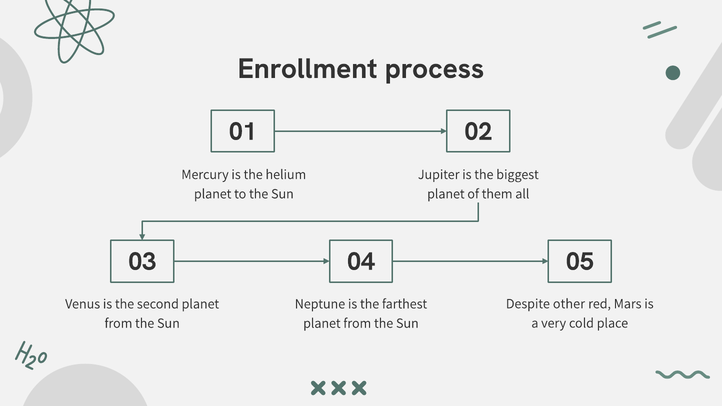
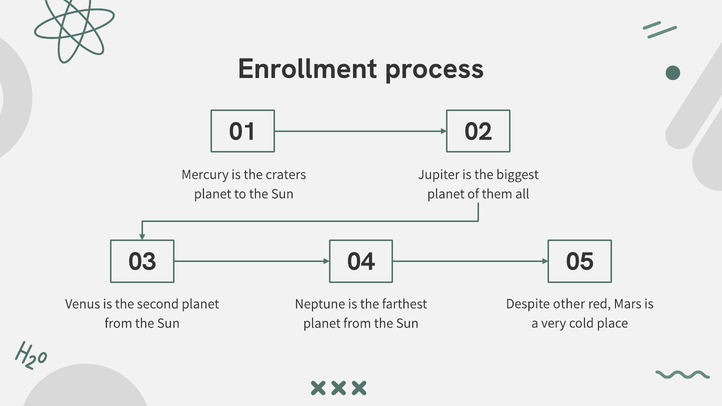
helium: helium -> craters (286, 174)
